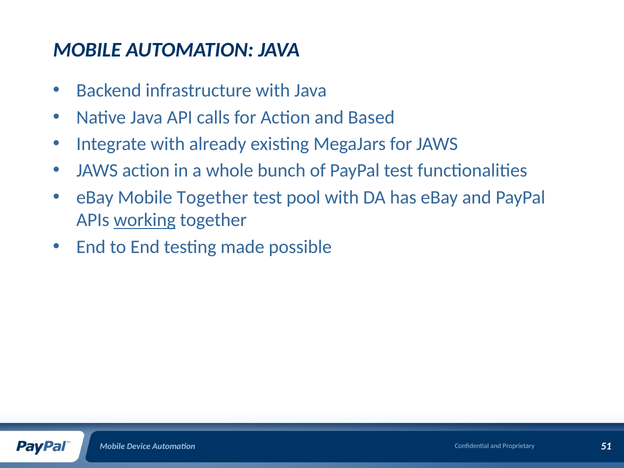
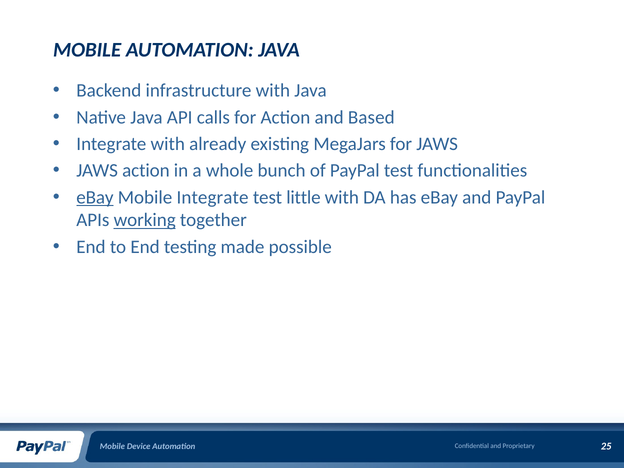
eBay underline: none -> present (95, 197)
Mobile Together: Together -> Integrate (213, 197)
pool: pool -> little (303, 197)
51: 51 -> 25 (606, 446)
